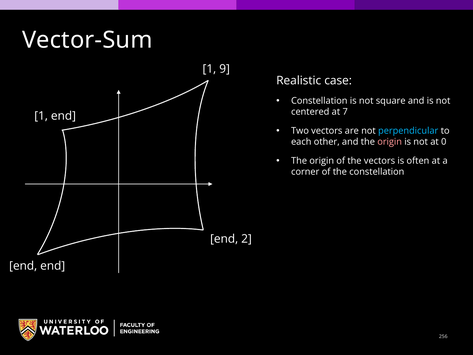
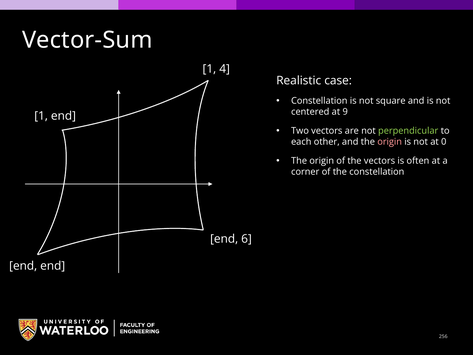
9: 9 -> 4 (225, 69)
7: 7 -> 9 (345, 112)
perpendicular colour: light blue -> light green (408, 131)
2: 2 -> 6 (246, 239)
